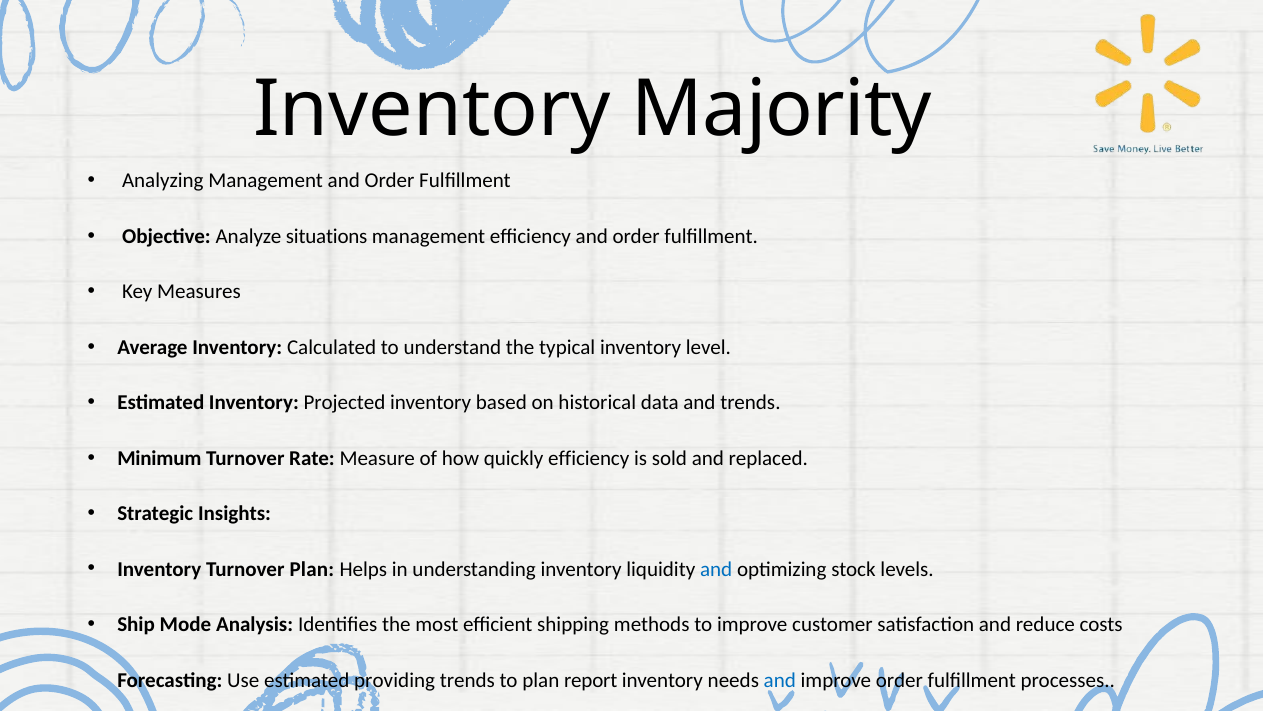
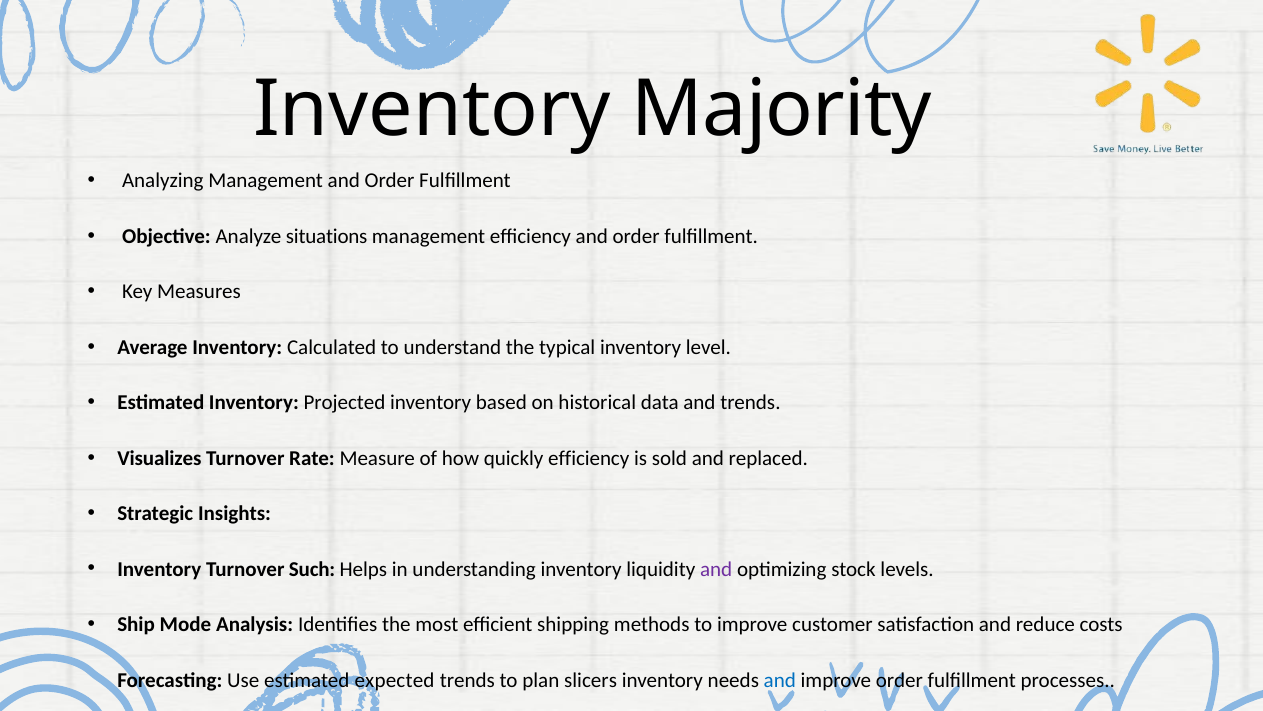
Minimum: Minimum -> Visualizes (159, 458)
Turnover Plan: Plan -> Such (312, 569)
and colour: blue -> purple (716, 569)
providing: providing -> expected (395, 680)
report: report -> slicers (591, 680)
